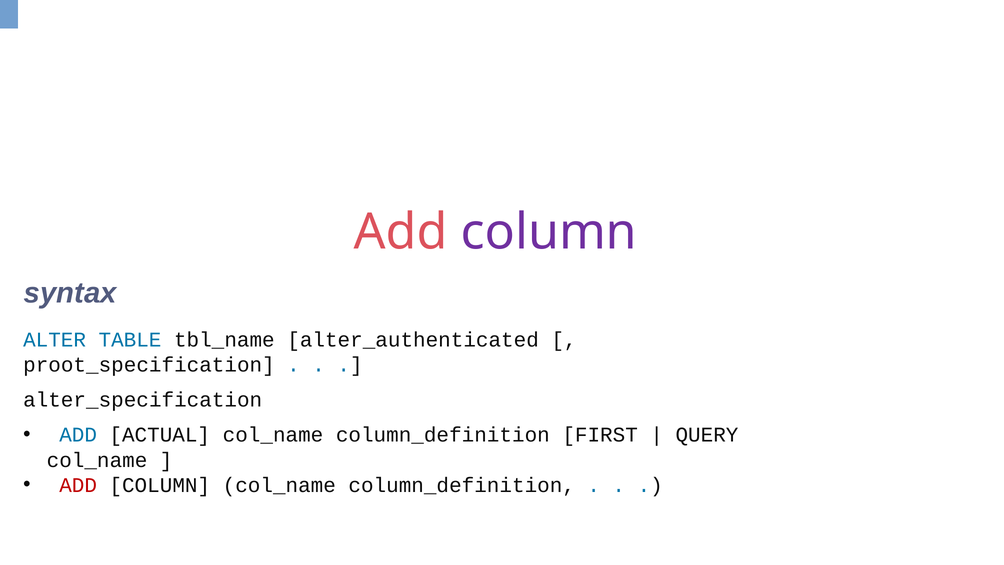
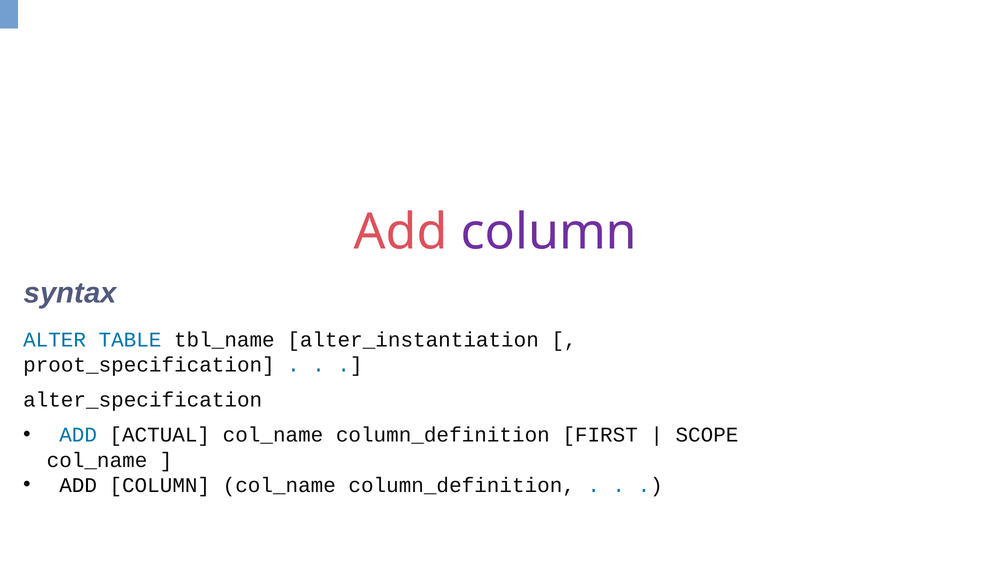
alter_authenticated: alter_authenticated -> alter_instantiation (413, 339)
QUERY: QUERY -> SCOPE (707, 435)
ADD colour: red -> black (78, 485)
